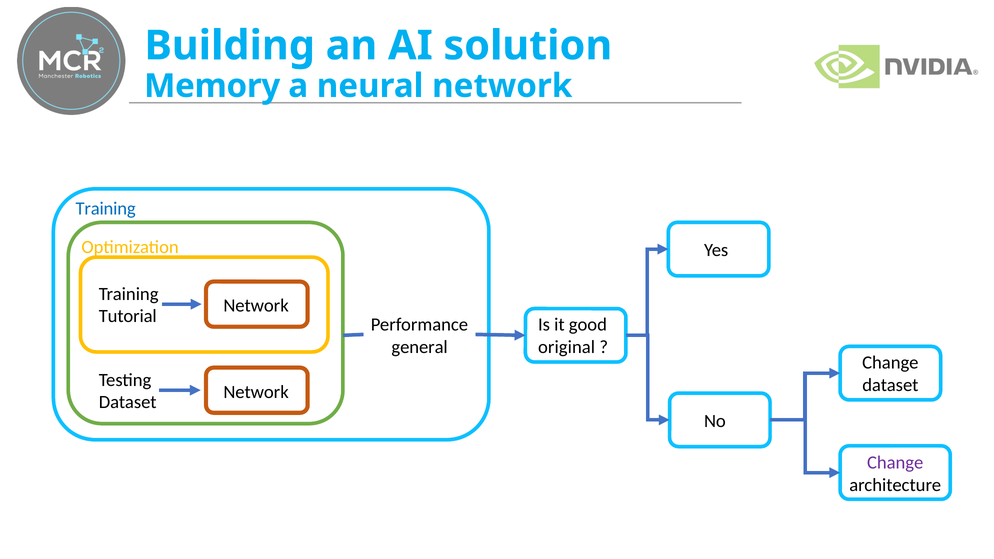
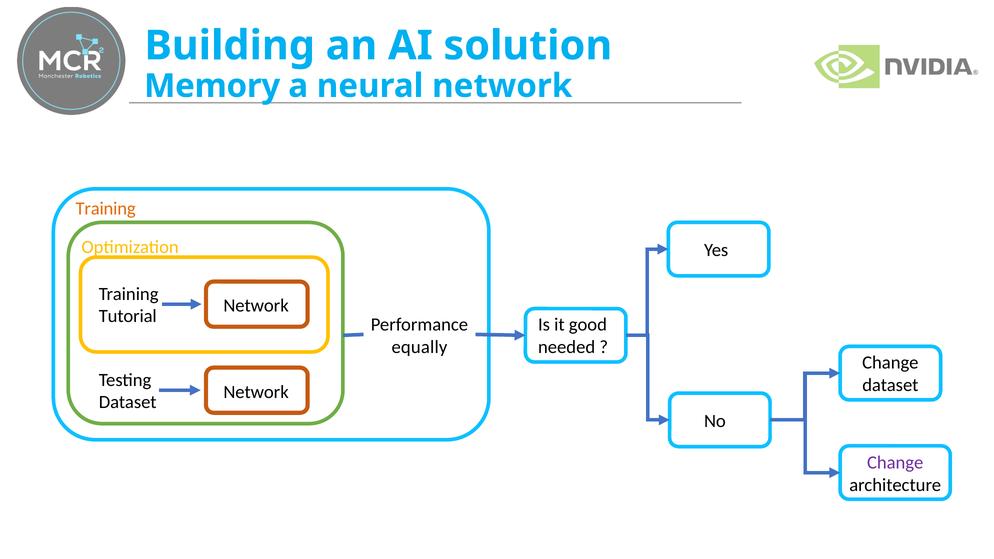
Training colour: blue -> orange (106, 208)
general: general -> equally (419, 347)
original: original -> needed (567, 347)
